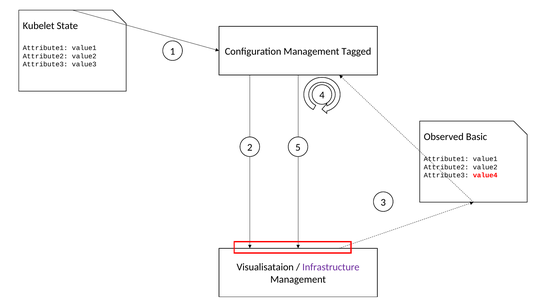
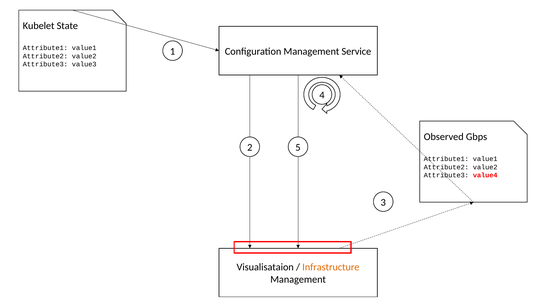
Tagged: Tagged -> Service (356, 51)
Basic: Basic -> Gbps (477, 137)
Infrastructure colour: purple -> orange (331, 267)
